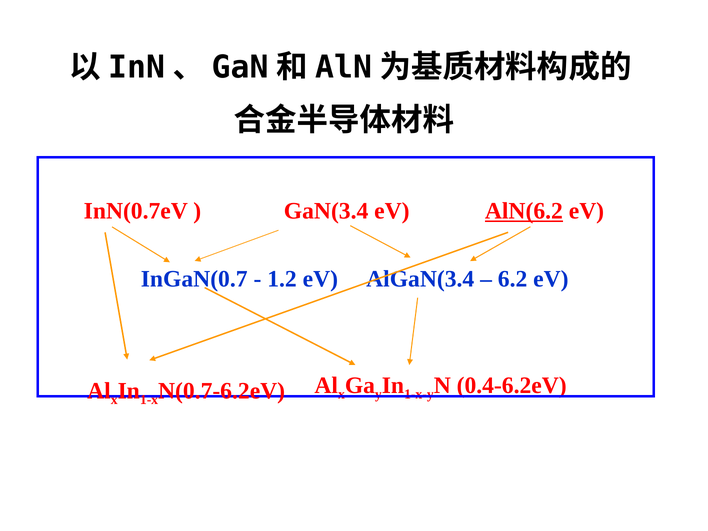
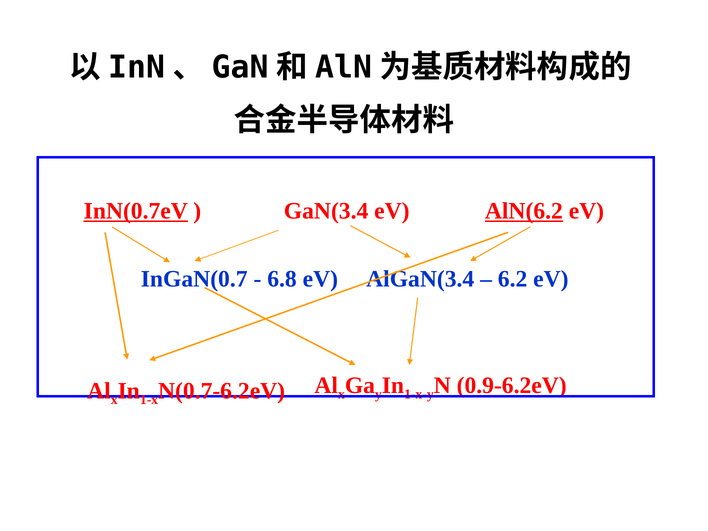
InN(0.7eV underline: none -> present (136, 211)
1.2: 1.2 -> 6.8 (282, 279)
0.4-6.2eV: 0.4-6.2eV -> 0.9-6.2eV (512, 385)
